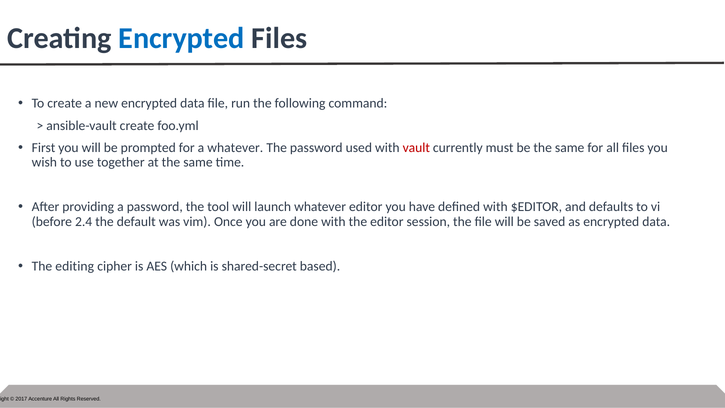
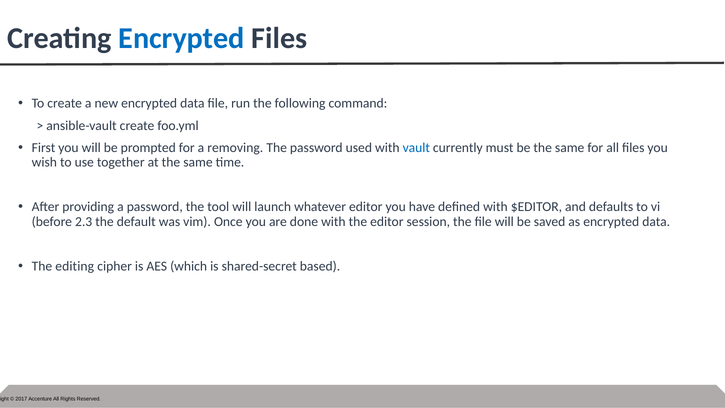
a whatever: whatever -> removing (235, 148)
vault colour: red -> blue (416, 148)
2.4: 2.4 -> 2.3 (84, 222)
